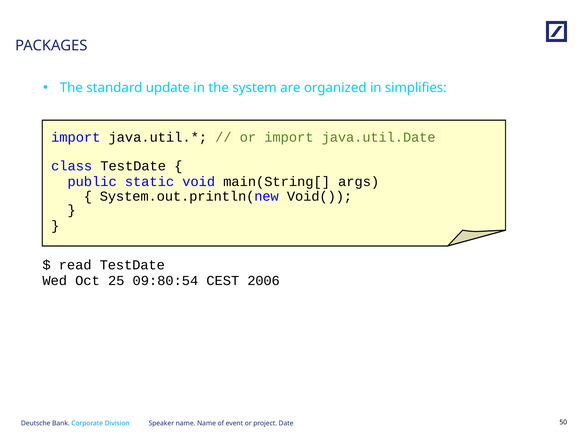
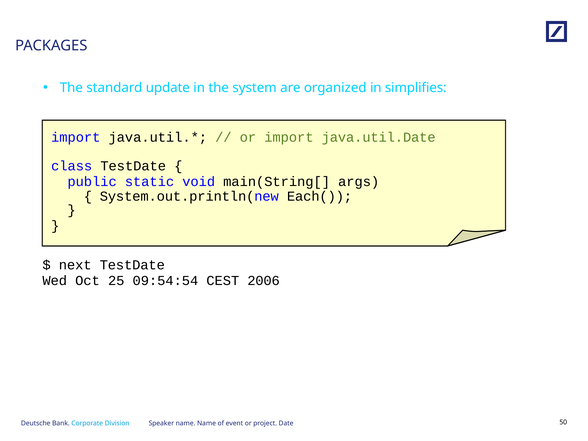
Void(: Void( -> Each( (320, 196)
read: read -> next (75, 265)
09:80:54: 09:80:54 -> 09:54:54 (165, 281)
